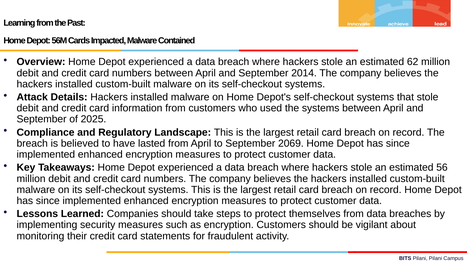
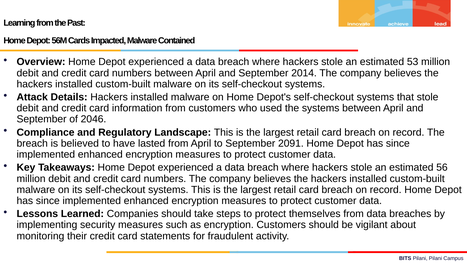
62: 62 -> 53 (413, 62)
2025: 2025 -> 2046 (93, 119)
2069: 2069 -> 2091 (291, 143)
